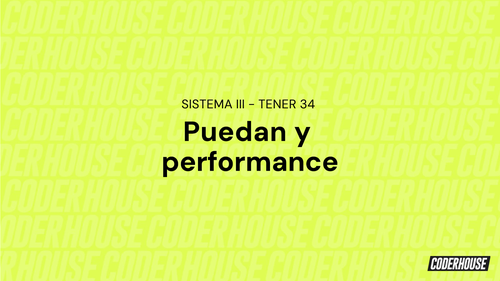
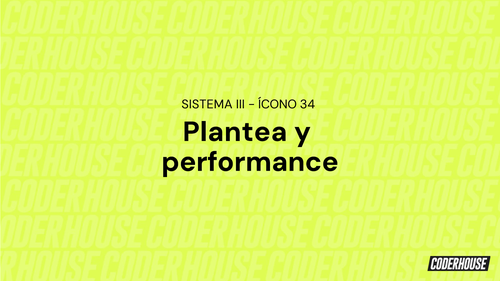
TENER: TENER -> ÍCONO (277, 104)
Puedan: Puedan -> Plantea (235, 132)
